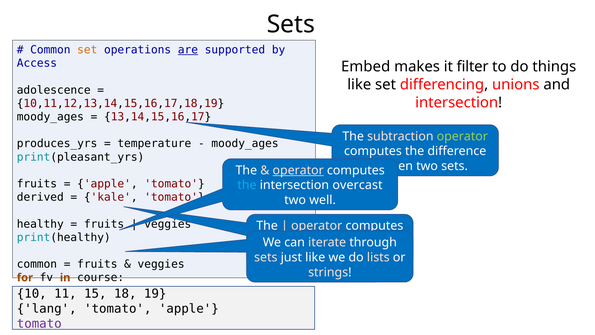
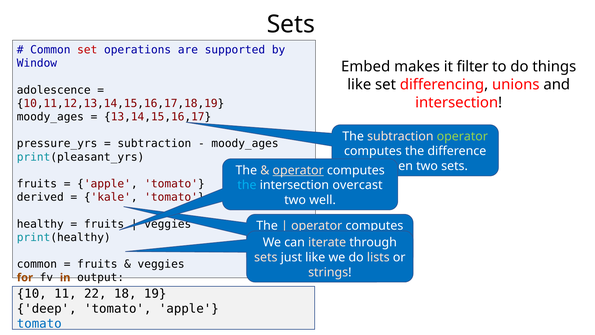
set colour: orange -> red (87, 50)
are underline: present -> none (188, 50)
Access: Access -> Window (37, 63)
produces_yrs: produces_yrs -> pressure_yrs (57, 143)
temperature: temperature -> subtraction (154, 143)
course: course -> output (101, 277)
15: 15 -> 22 (95, 294)
lang: lang -> deep (47, 308)
tomato colour: purple -> blue (39, 323)
